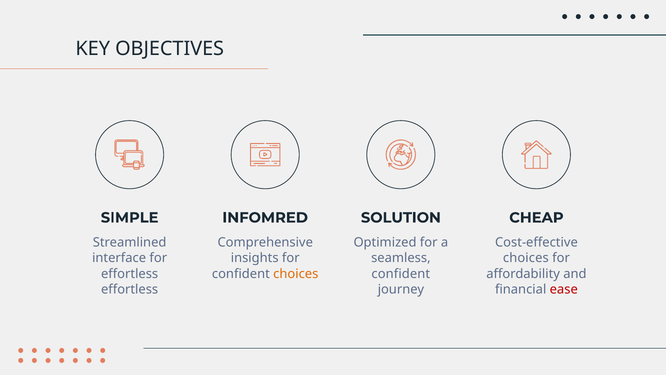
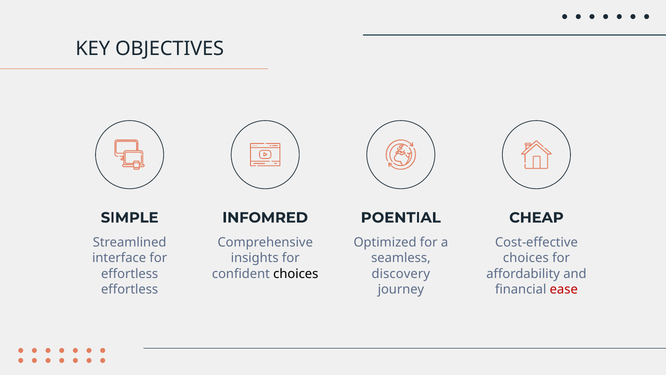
SOLUTION: SOLUTION -> POENTIAL (401, 217)
choices colour: orange -> black (296, 273)
confident: confident -> discovery (401, 273)
